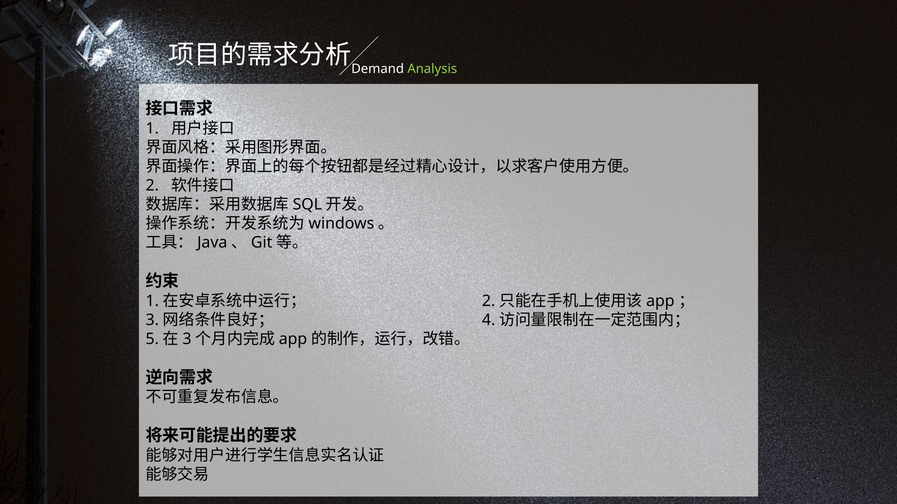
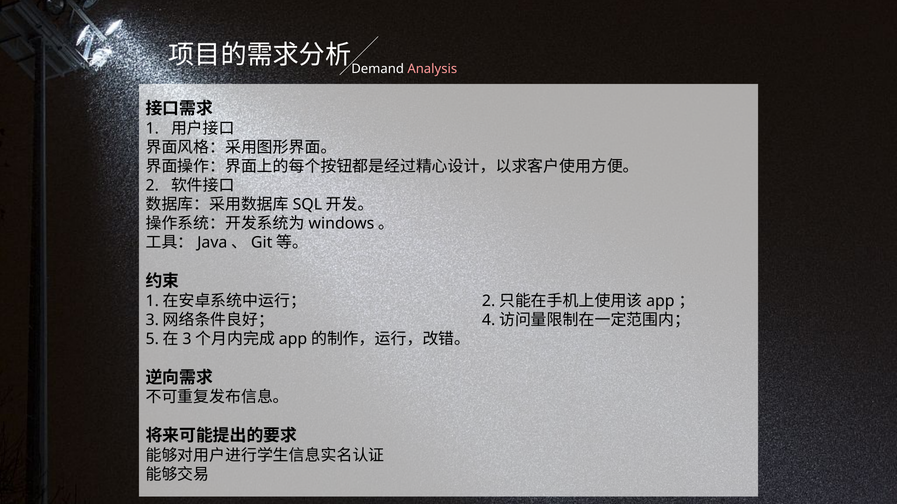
Analysis colour: light green -> pink (432, 69)
